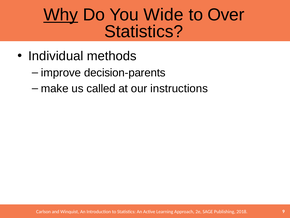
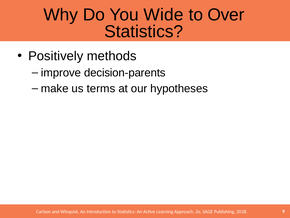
Why underline: present -> none (61, 15)
Individual: Individual -> Positively (56, 56)
called: called -> terms (101, 88)
instructions: instructions -> hypotheses (179, 88)
